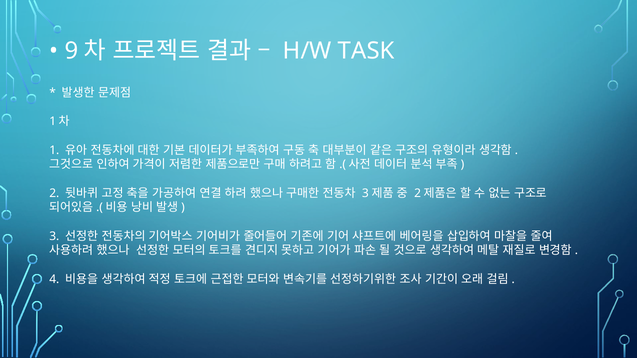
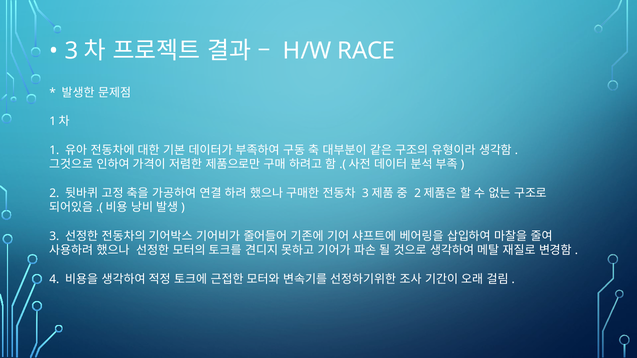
9: 9 -> 3 (71, 51)
TASK: TASK -> RACE (366, 51)
